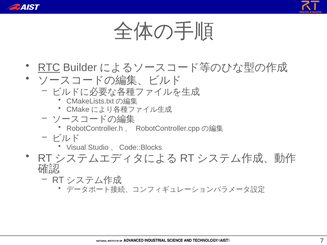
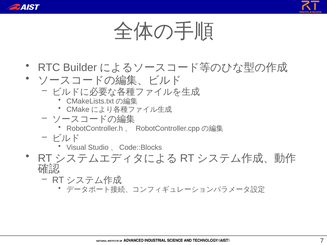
RTC underline: present -> none (49, 68)
